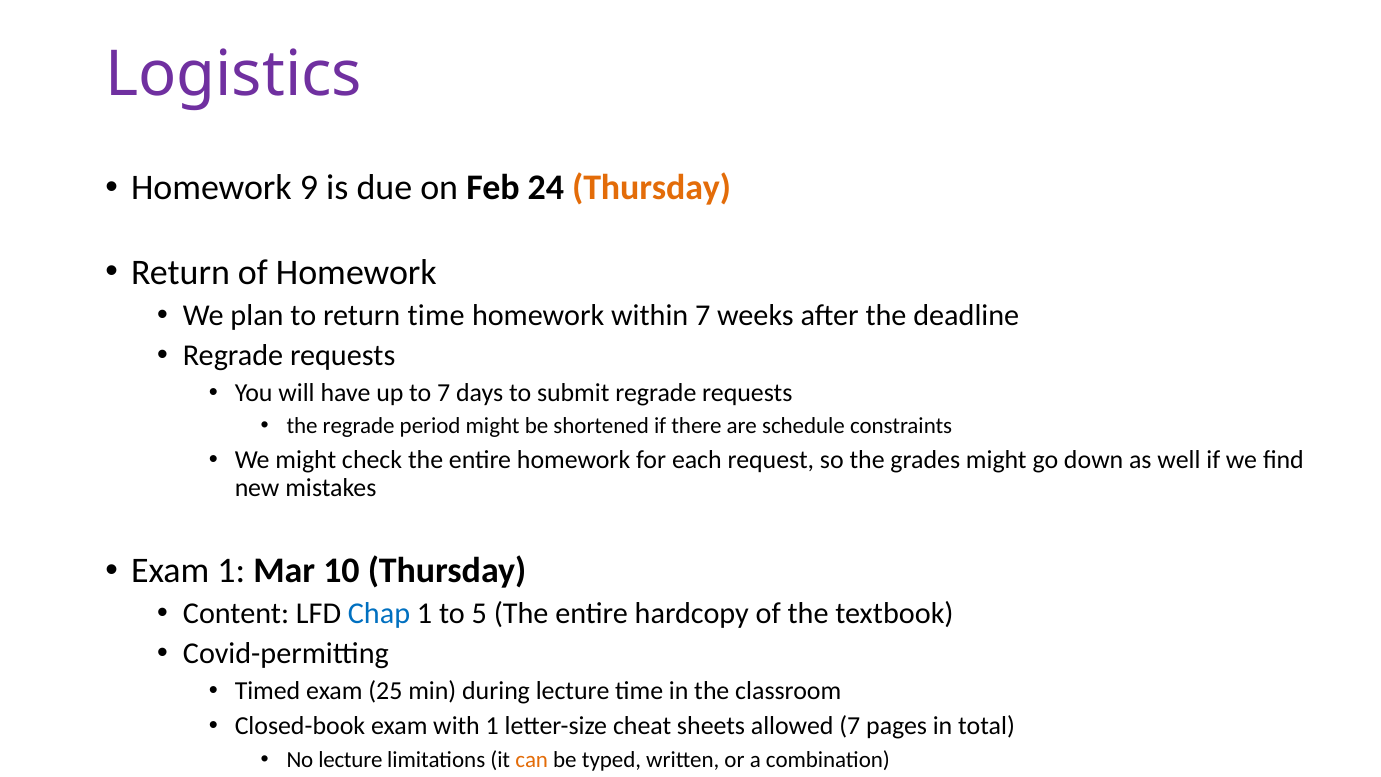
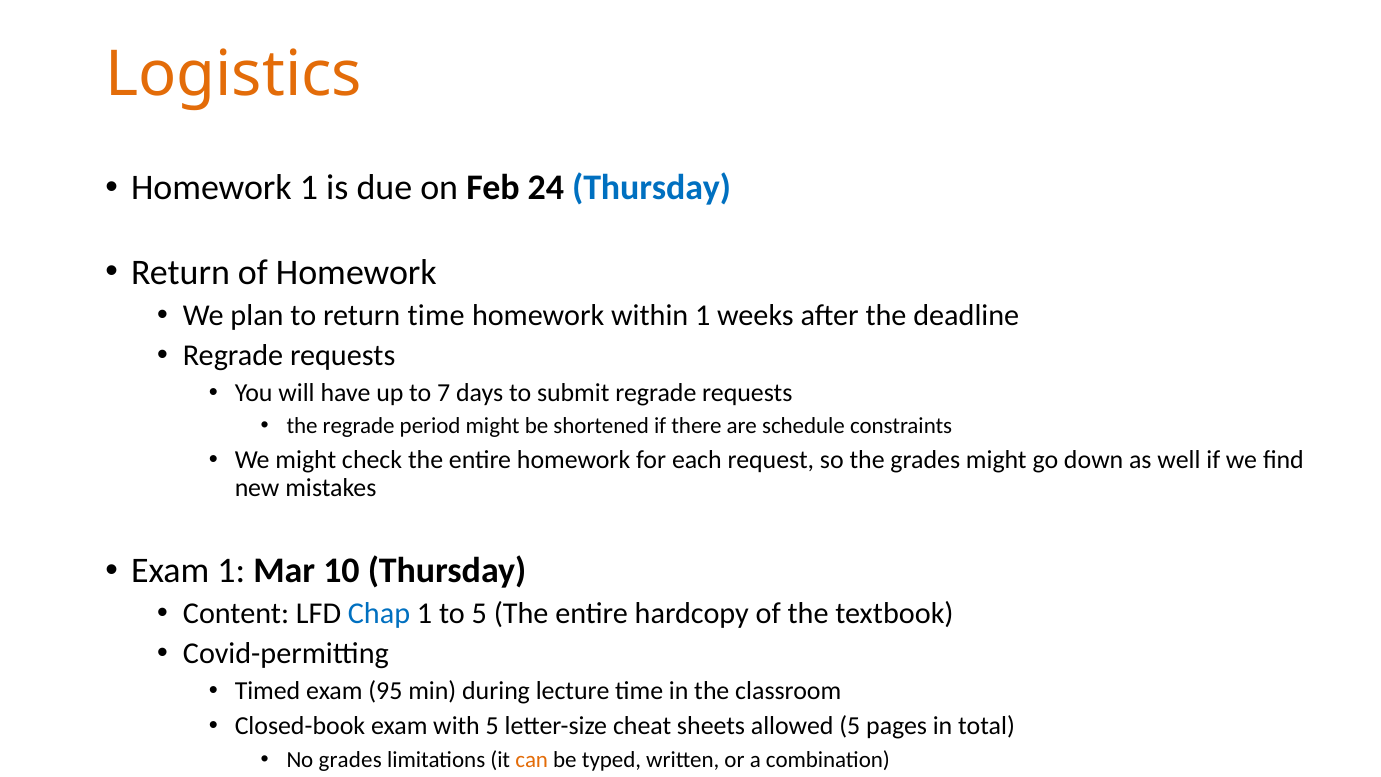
Logistics colour: purple -> orange (234, 75)
Homework 9: 9 -> 1 (309, 188)
Thursday colour: orange -> blue (652, 188)
within 7: 7 -> 1 (703, 315)
25: 25 -> 95 (385, 691)
with 1: 1 -> 5 (492, 726)
allowed 7: 7 -> 5 (850, 726)
No lecture: lecture -> grades (350, 760)
